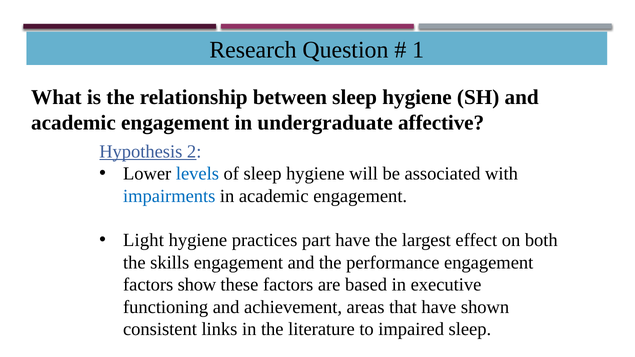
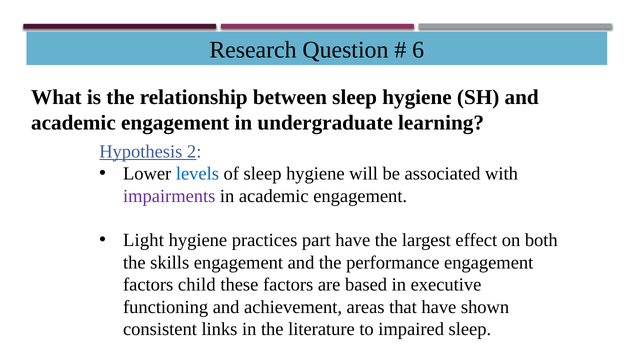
1: 1 -> 6 (418, 50)
affective: affective -> learning (441, 123)
impairments colour: blue -> purple (169, 196)
show: show -> child (197, 285)
